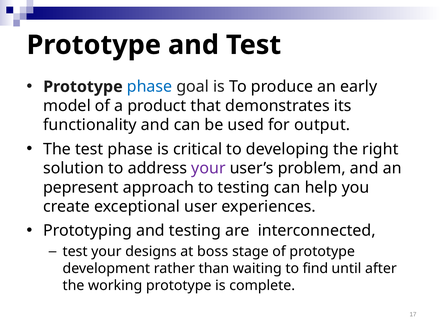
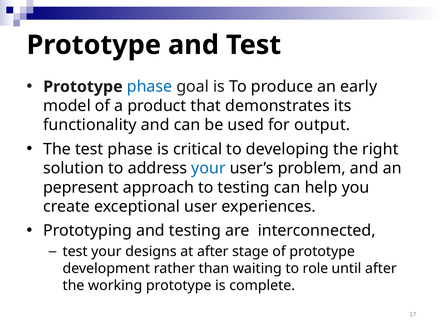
your colour: purple -> blue (208, 168)
at boss: boss -> after (213, 252)
find: find -> role (315, 269)
